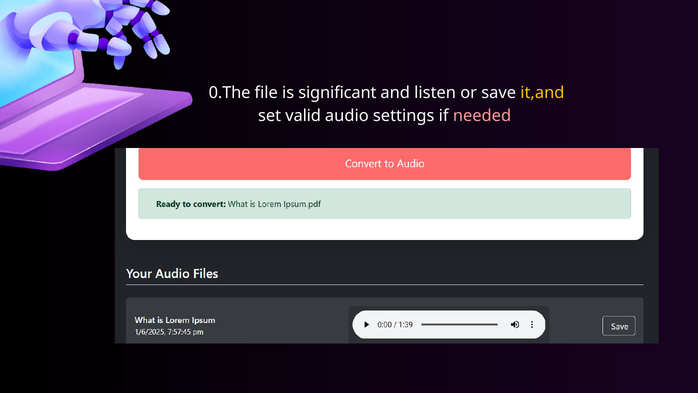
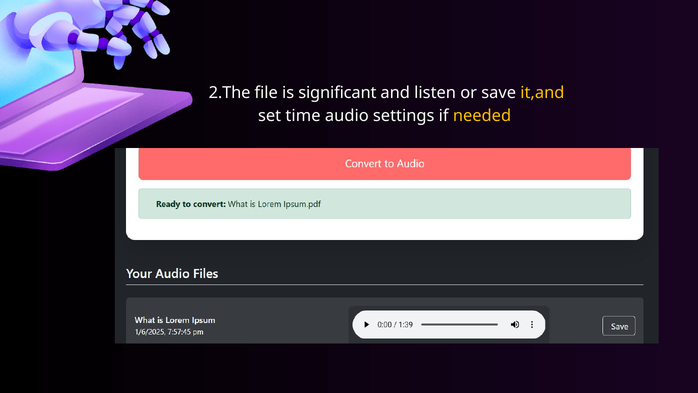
0.The: 0.The -> 2.The (230, 93)
valid: valid -> time (303, 116)
needed colour: pink -> yellow (482, 116)
